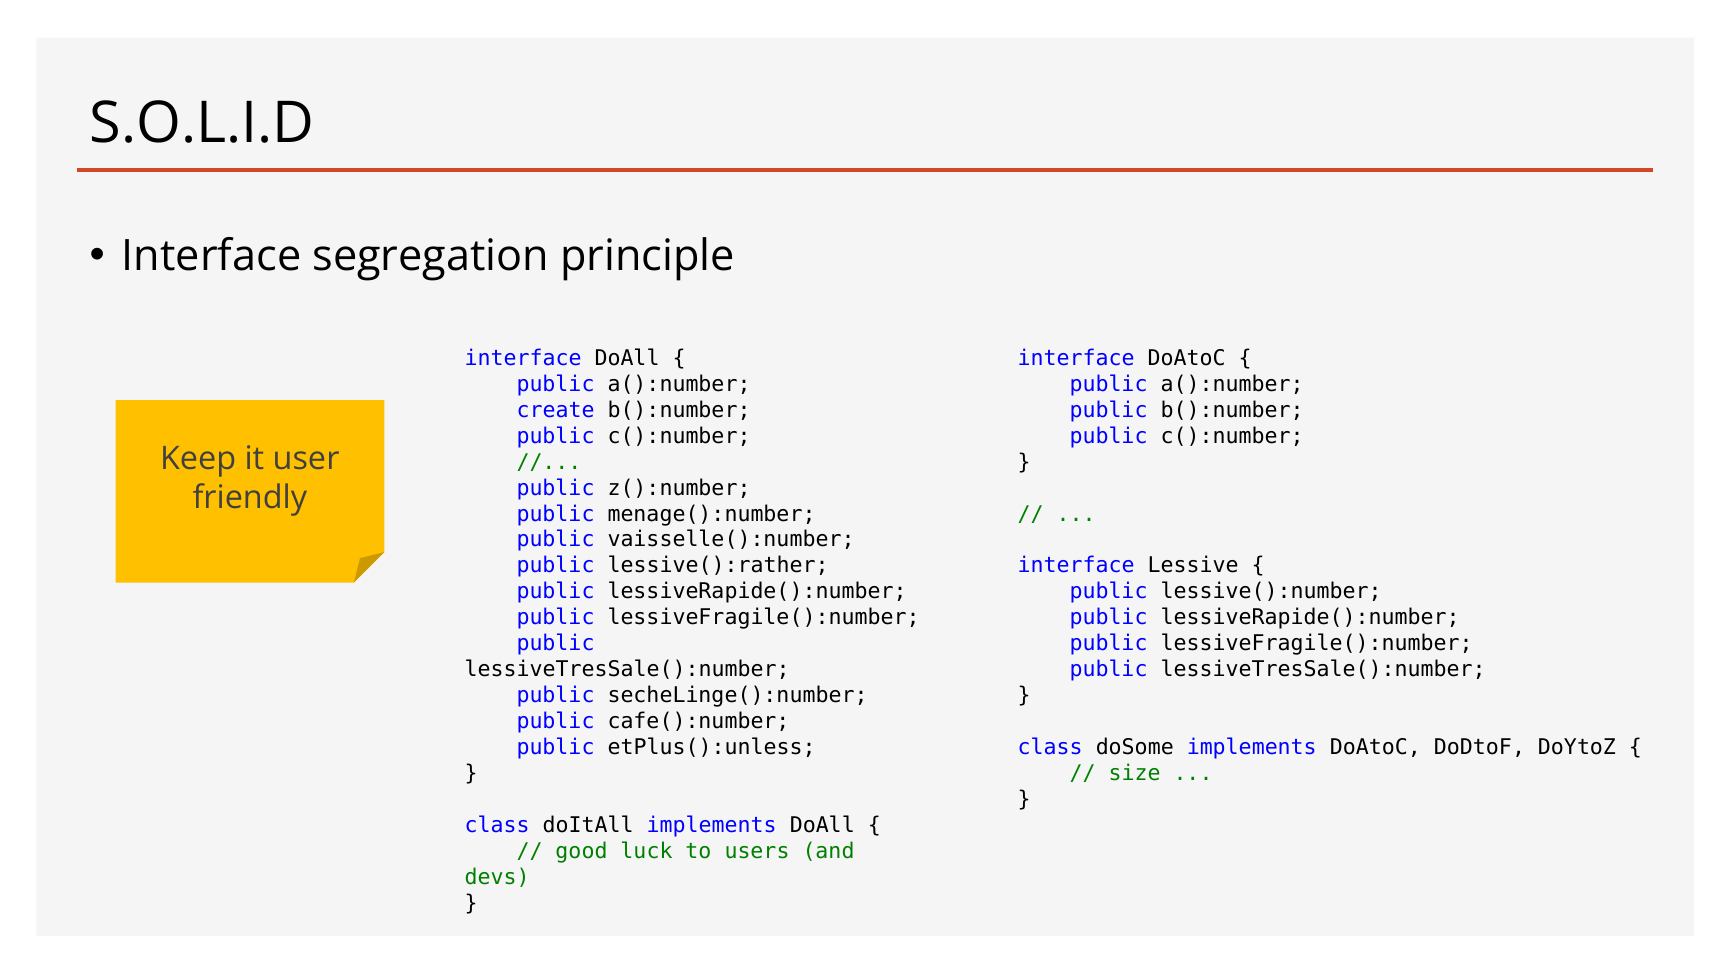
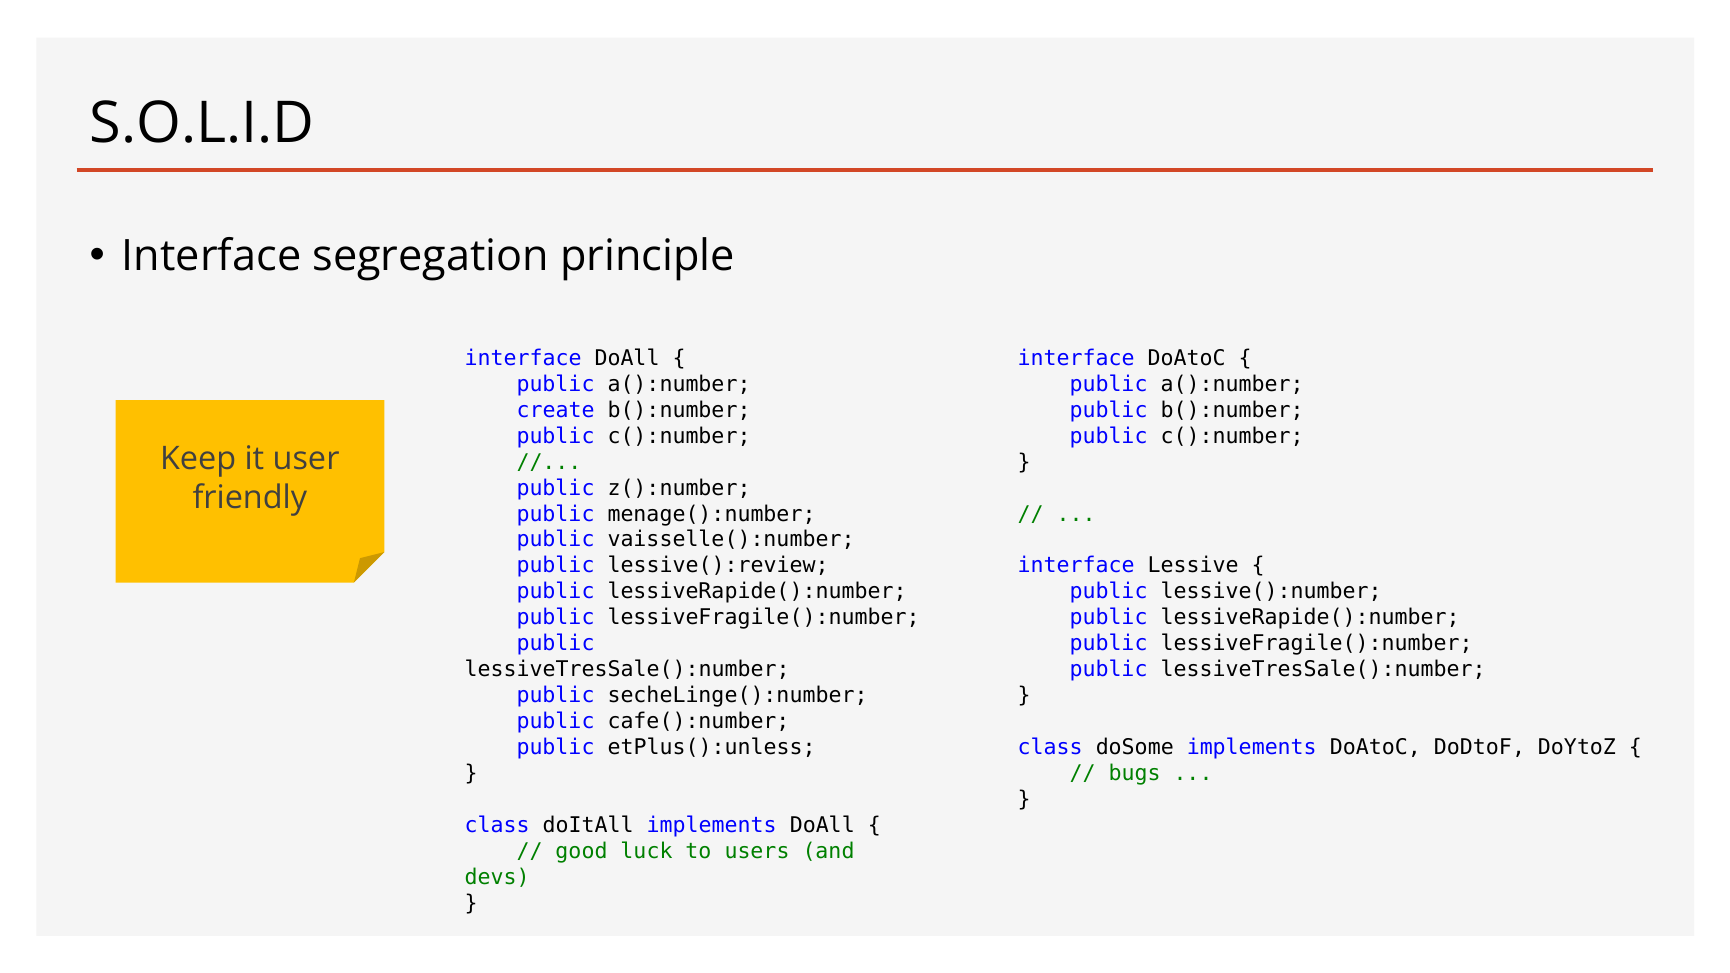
lessive():rather: lessive():rather -> lessive():review (718, 566)
size: size -> bugs (1135, 773)
